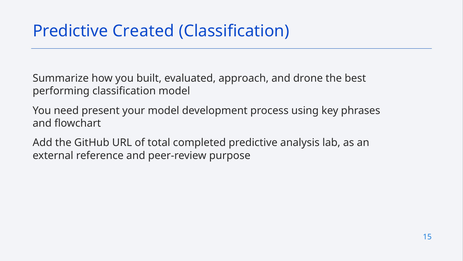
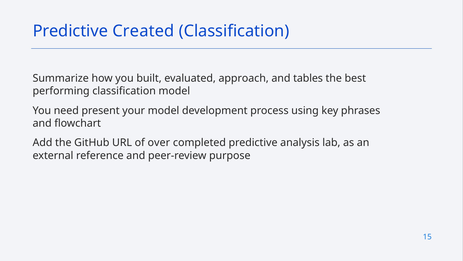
drone: drone -> tables (308, 78)
total: total -> over (159, 142)
